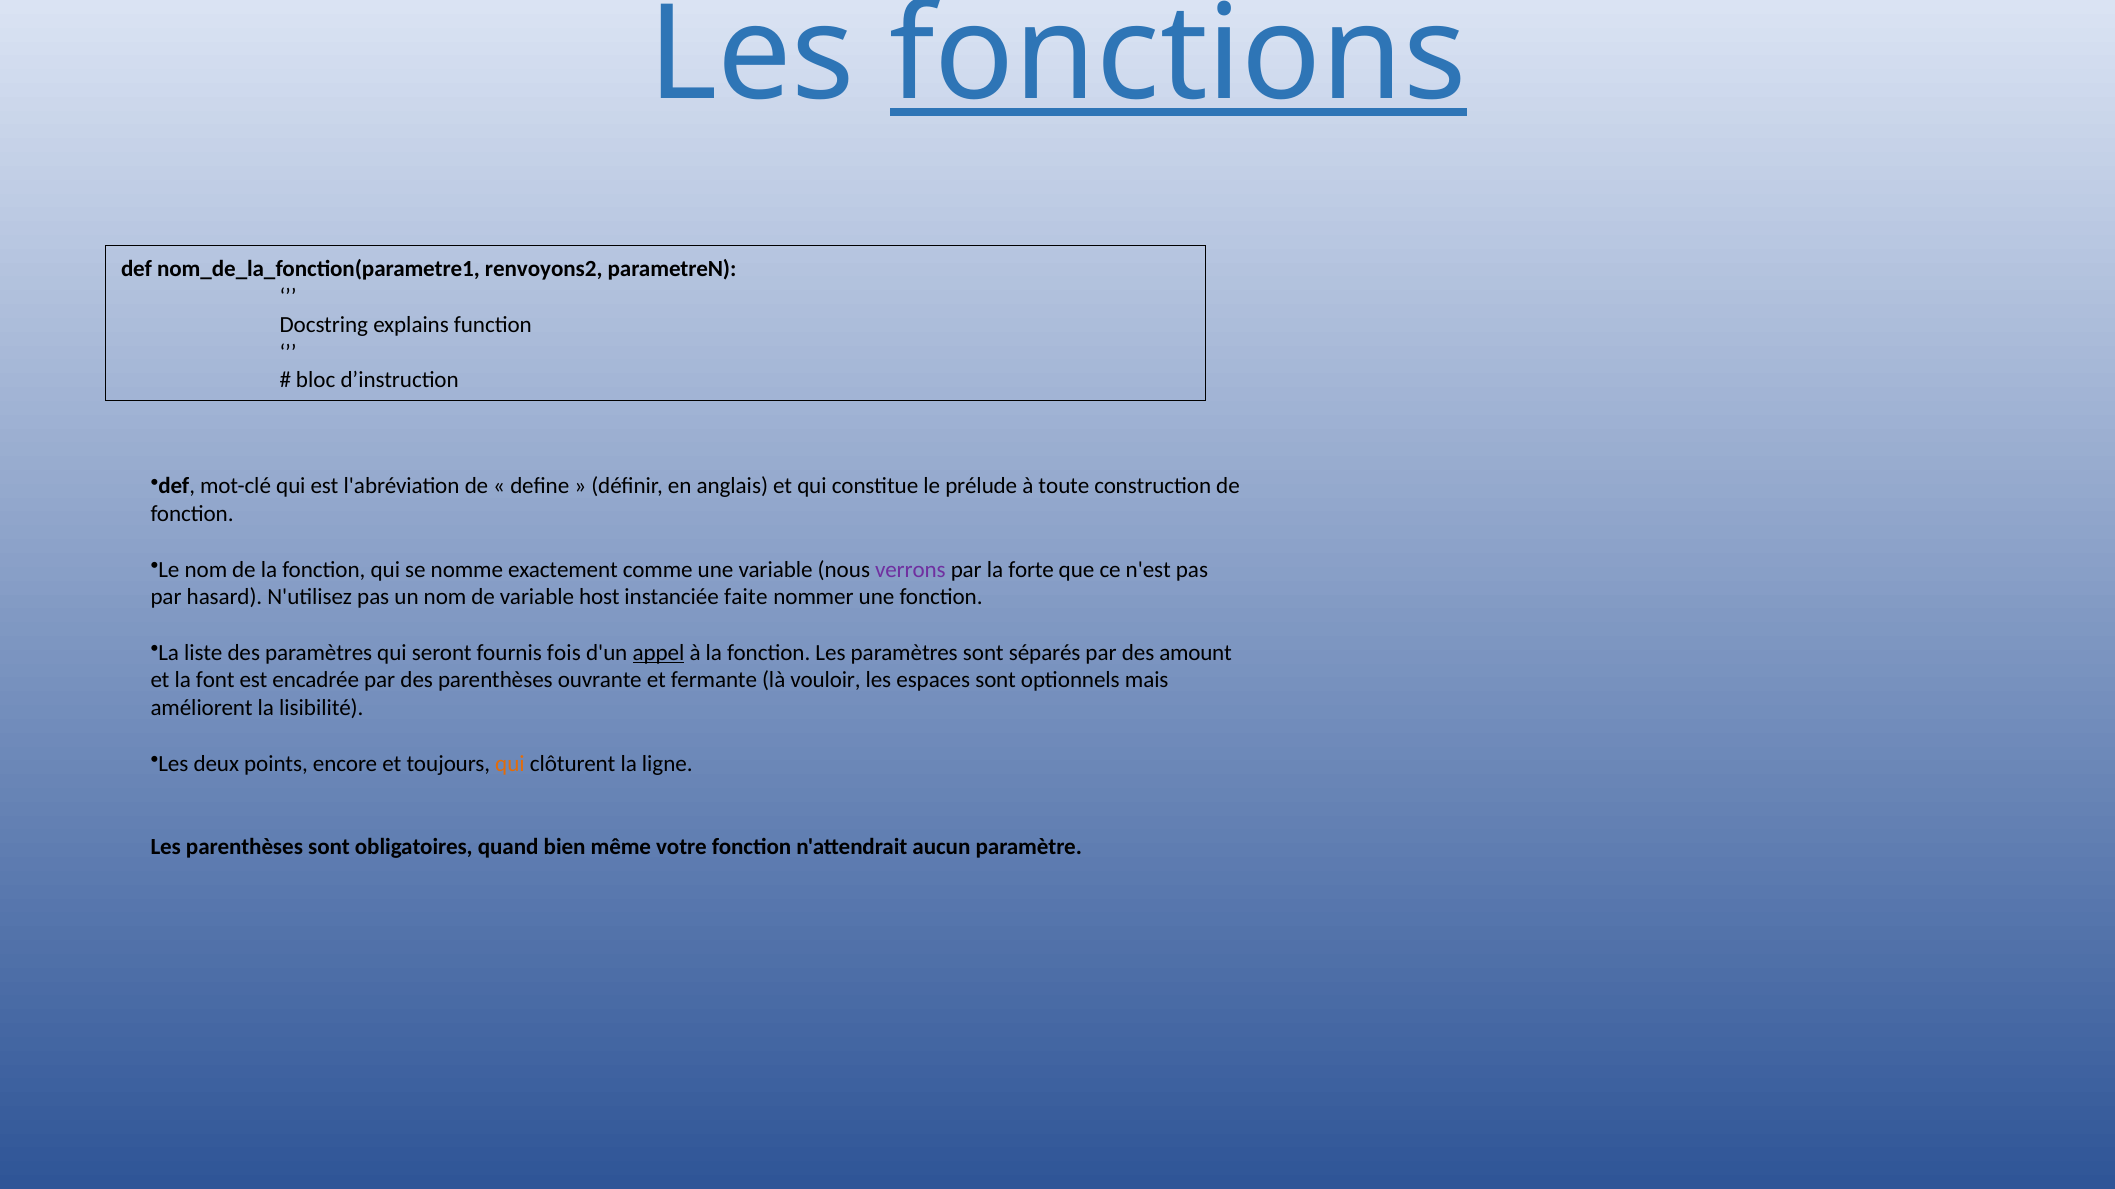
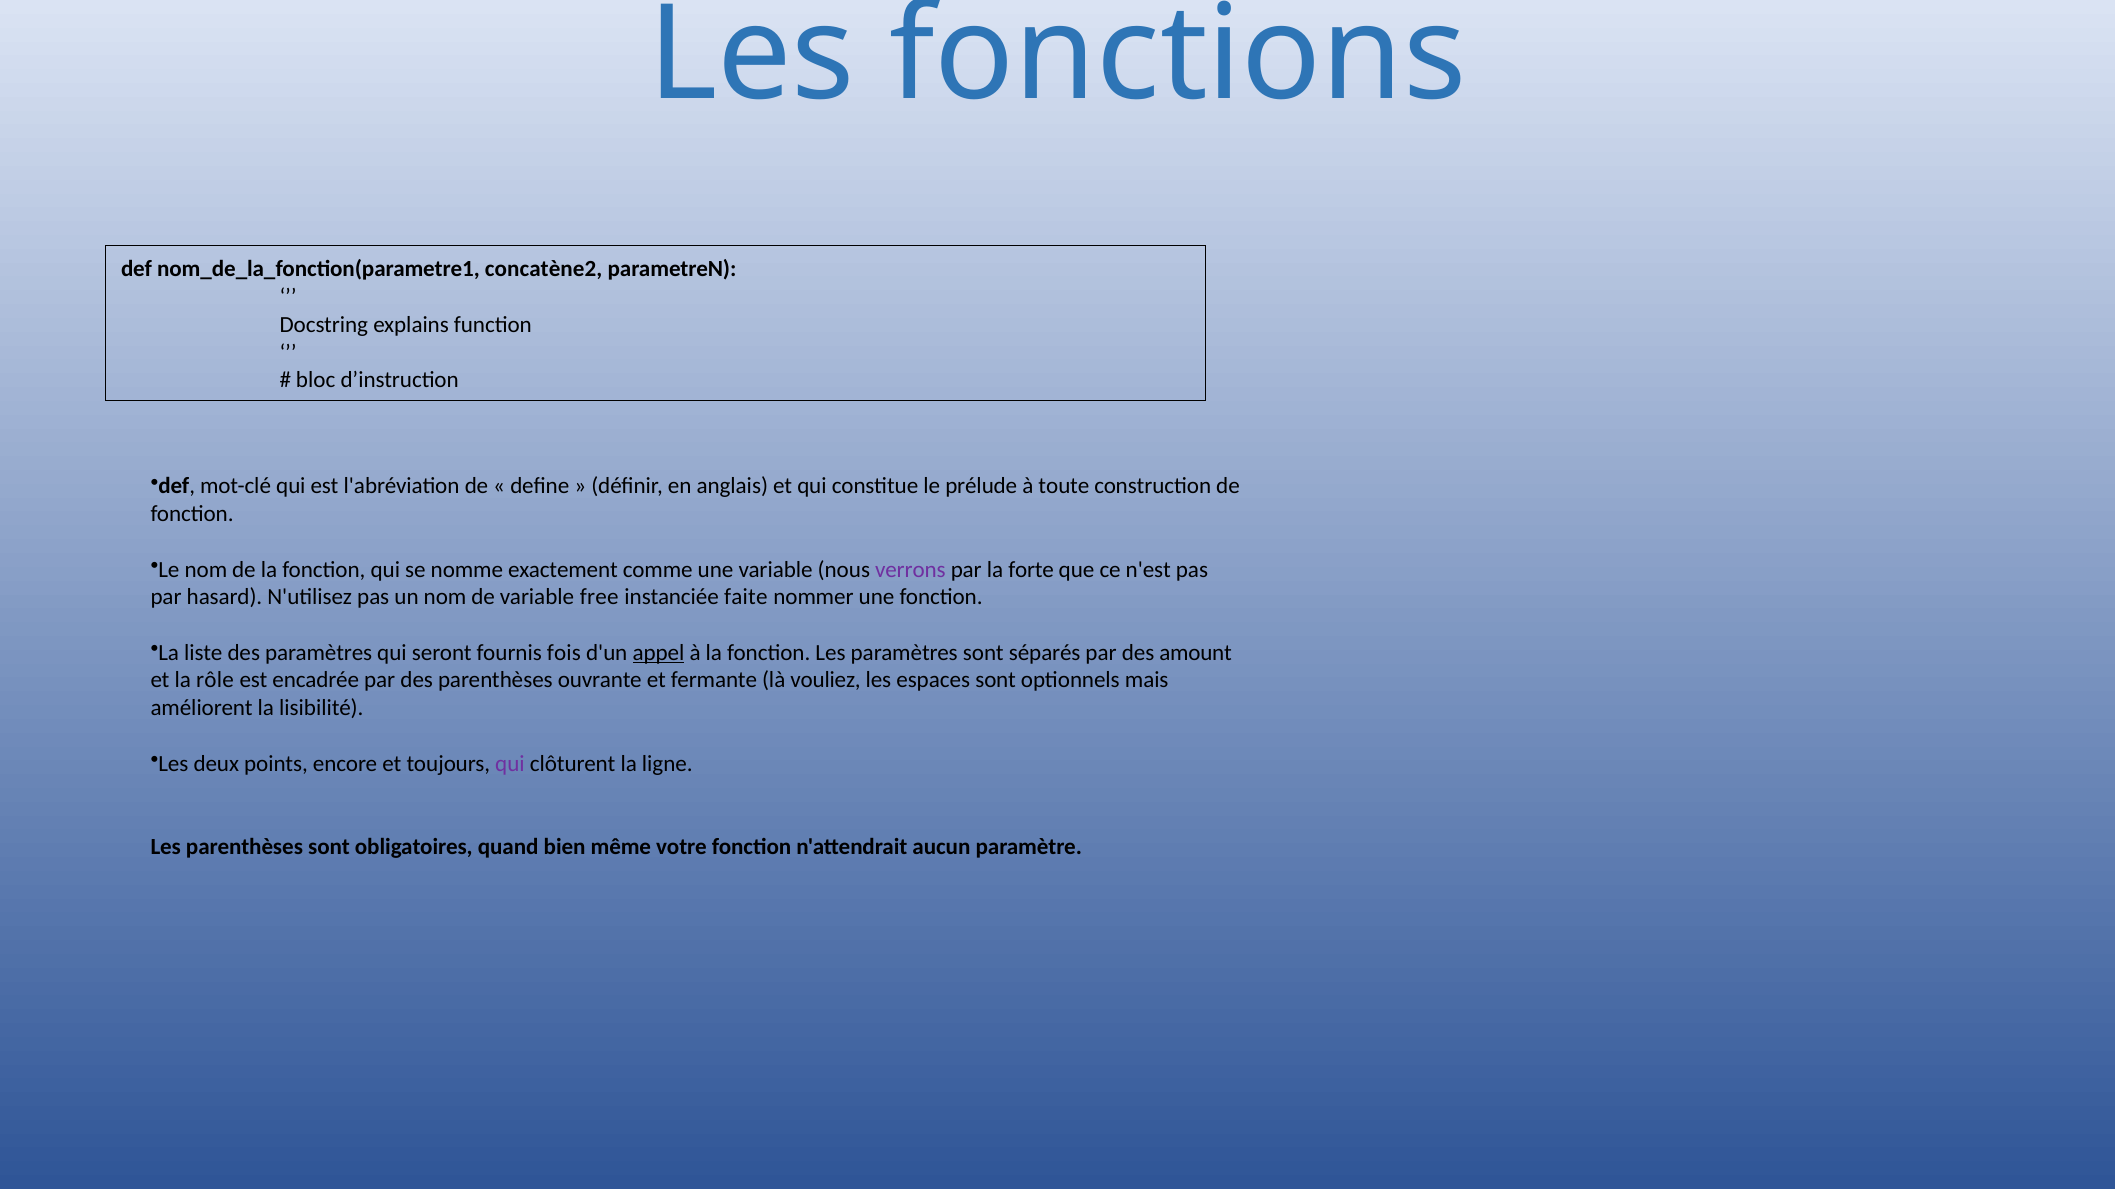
fonctions underline: present -> none (1178, 55)
renvoyons2: renvoyons2 -> concatène2 (544, 269)
host: host -> free (599, 598)
font: font -> rôle (215, 681)
vouloir: vouloir -> vouliez (826, 681)
qui colour: orange -> purple (510, 764)
